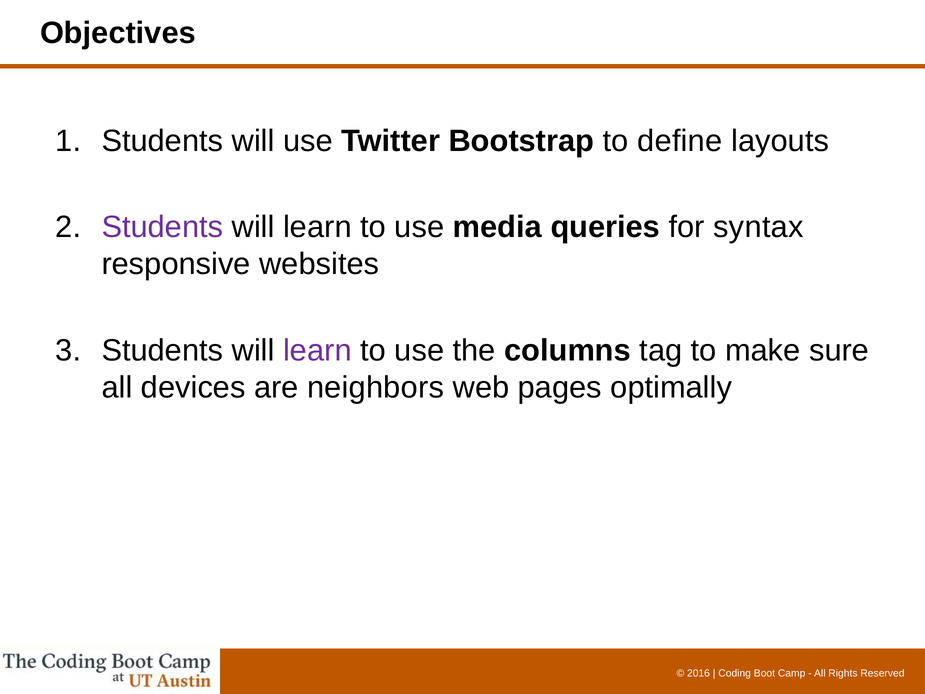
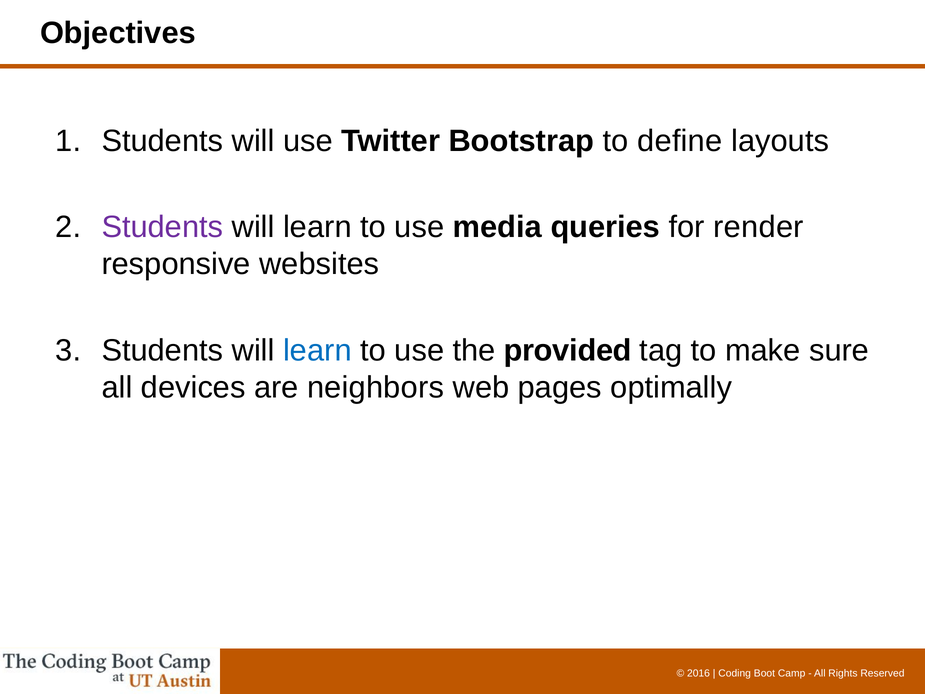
syntax: syntax -> render (758, 227)
learn colour: purple -> blue (317, 350)
columns: columns -> provided (568, 350)
